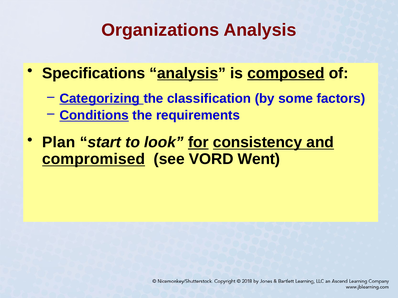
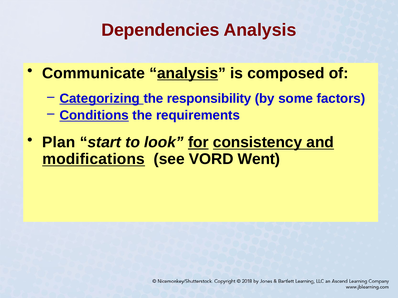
Organizations: Organizations -> Dependencies (160, 30)
Specifications: Specifications -> Communicate (94, 73)
composed underline: present -> none (286, 73)
classification: classification -> responsibility (209, 99)
compromised: compromised -> modifications (94, 159)
